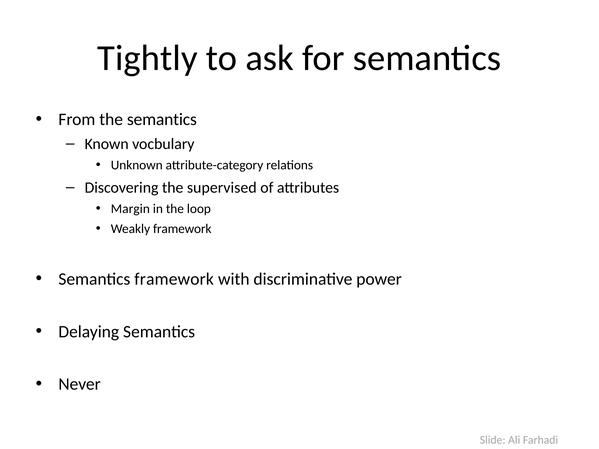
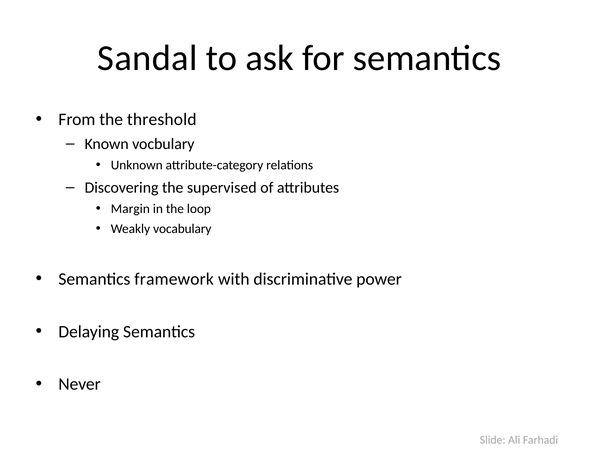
Tightly: Tightly -> Sandal (147, 58)
the semantics: semantics -> threshold (162, 120)
Weakly framework: framework -> vocabulary (182, 229)
